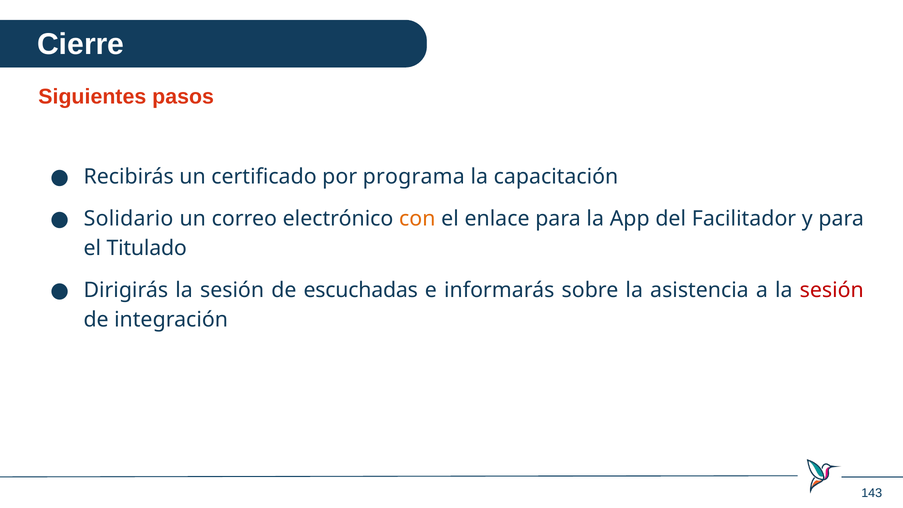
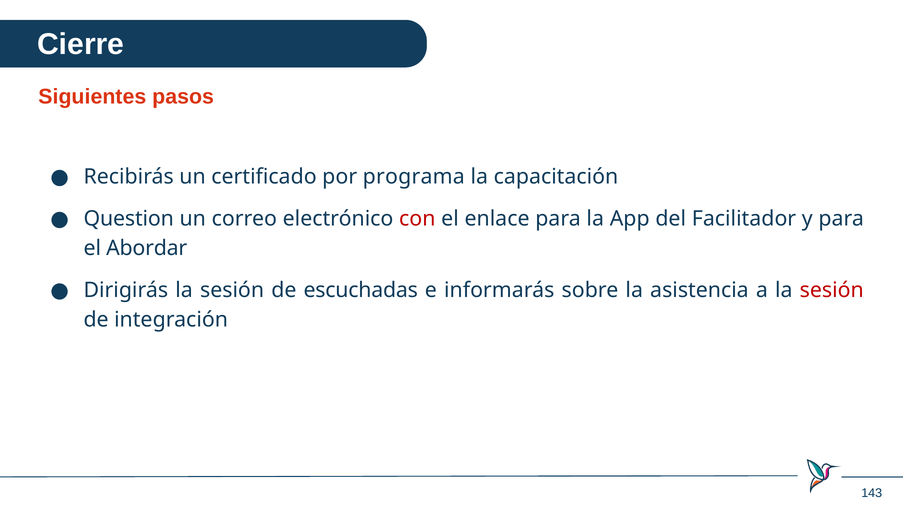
Solidario: Solidario -> Question (129, 219)
con colour: orange -> red (417, 219)
Titulado: Titulado -> Abordar (147, 248)
